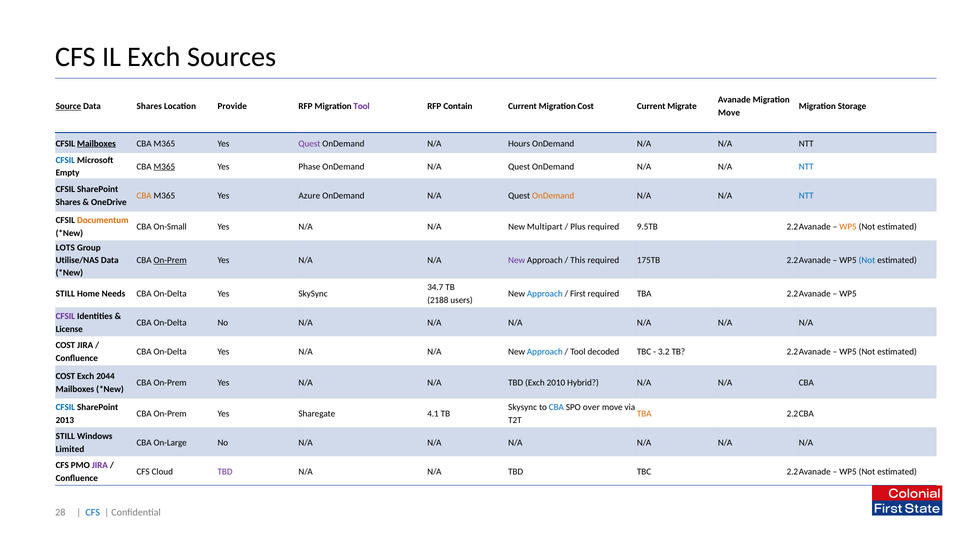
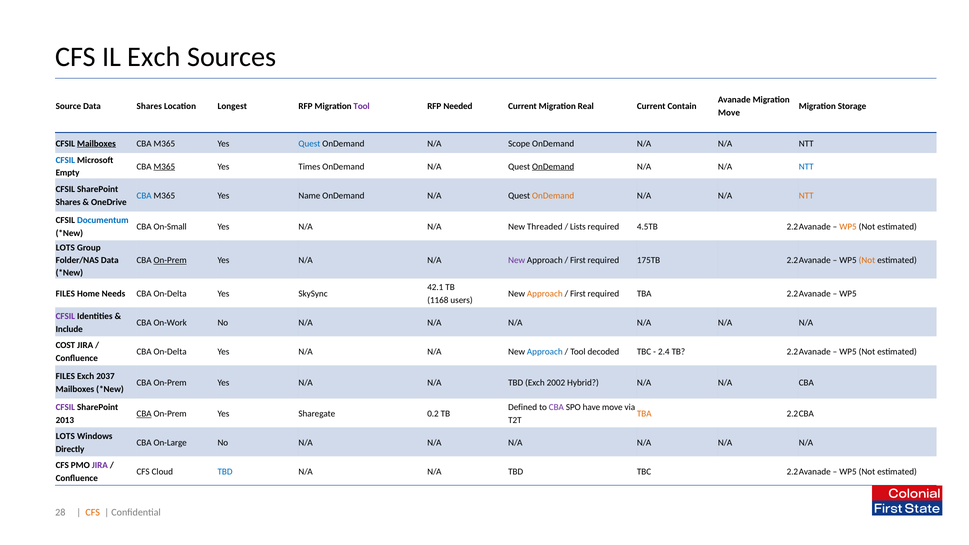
Source underline: present -> none (68, 106)
Provide: Provide -> Longest (232, 106)
Contain: Contain -> Needed (458, 106)
Migration Cost: Cost -> Real (586, 106)
Migrate: Migrate -> Contain (682, 106)
Quest colour: purple -> blue (309, 144)
Hours: Hours -> Scope (519, 144)
Phase: Phase -> Times (309, 167)
OnDemand underline: none -> present (553, 167)
CBA colour: orange -> blue (144, 196)
Azure: Azure -> Name (309, 196)
NTT colour: blue -> orange (806, 196)
Documentum colour: orange -> blue (103, 220)
Multipart: Multipart -> Threaded (545, 227)
Plus: Plus -> Lists (578, 227)
9.5TB: 9.5TB -> 4.5TB (647, 227)
Utilise/NAS: Utilise/NAS -> Folder/NAS (77, 260)
This: This -> First (578, 260)
Not colour: blue -> orange (867, 260)
34.7: 34.7 -> 42.1 (435, 287)
STILL: STILL -> FILES (65, 294)
Approach colour: blue -> orange (545, 294)
2188: 2188 -> 1168 (438, 300)
On-Delta: On-Delta -> On-Work (170, 323)
License: License -> Include (69, 329)
3.2: 3.2 -> 2.4 (664, 352)
COST: COST -> FILES (65, 376)
2044: 2044 -> 2037 (105, 376)
2010: 2010 -> 2002 (556, 383)
CFSIL colour: blue -> purple (65, 407)
Skysync: Skysync -> Defined (523, 407)
CBA colour: blue -> purple (556, 407)
over: over -> have (591, 407)
CBA underline: none -> present (144, 414)
4.1: 4.1 -> 0.2 (433, 414)
STILL: STILL -> LOTS (65, 436)
Limited: Limited -> Directly (70, 449)
TBD colour: purple -> blue (225, 472)
CFS colour: blue -> orange (93, 513)
